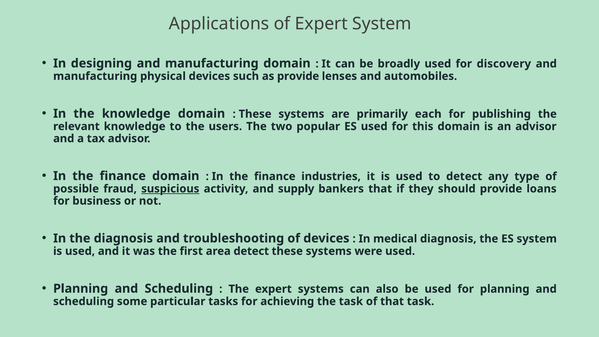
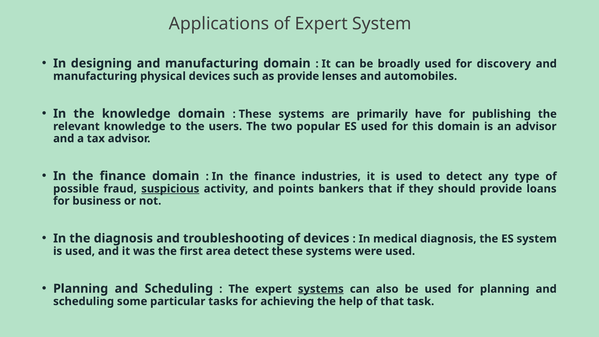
each: each -> have (428, 114)
supply: supply -> points (296, 189)
systems underline: none -> present (321, 289)
the task: task -> help (351, 301)
